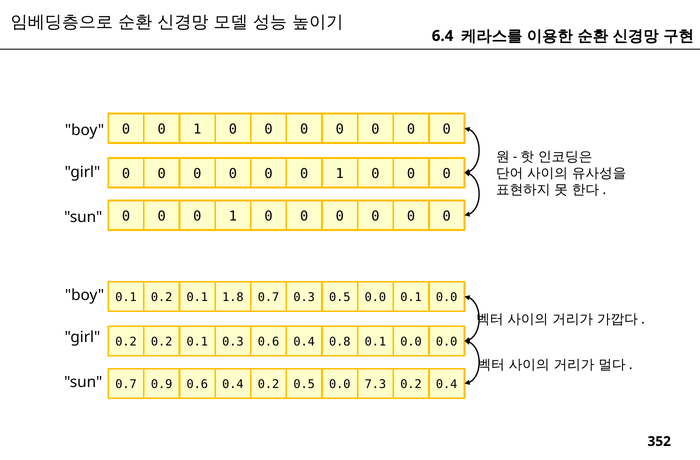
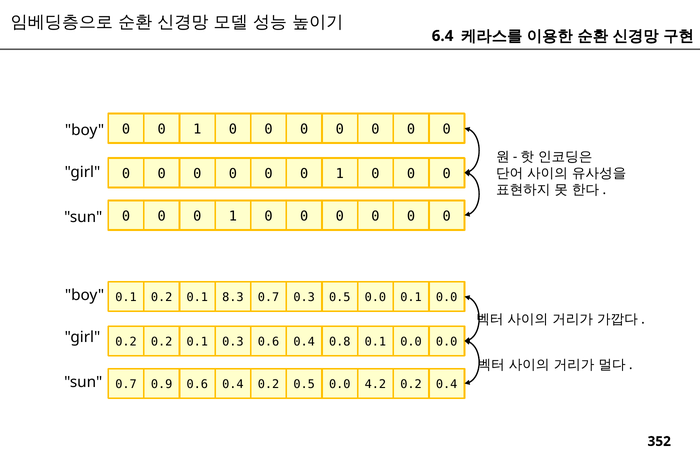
1.8: 1.8 -> 8.3 (233, 297)
7.3: 7.3 -> 4.2 (375, 384)
